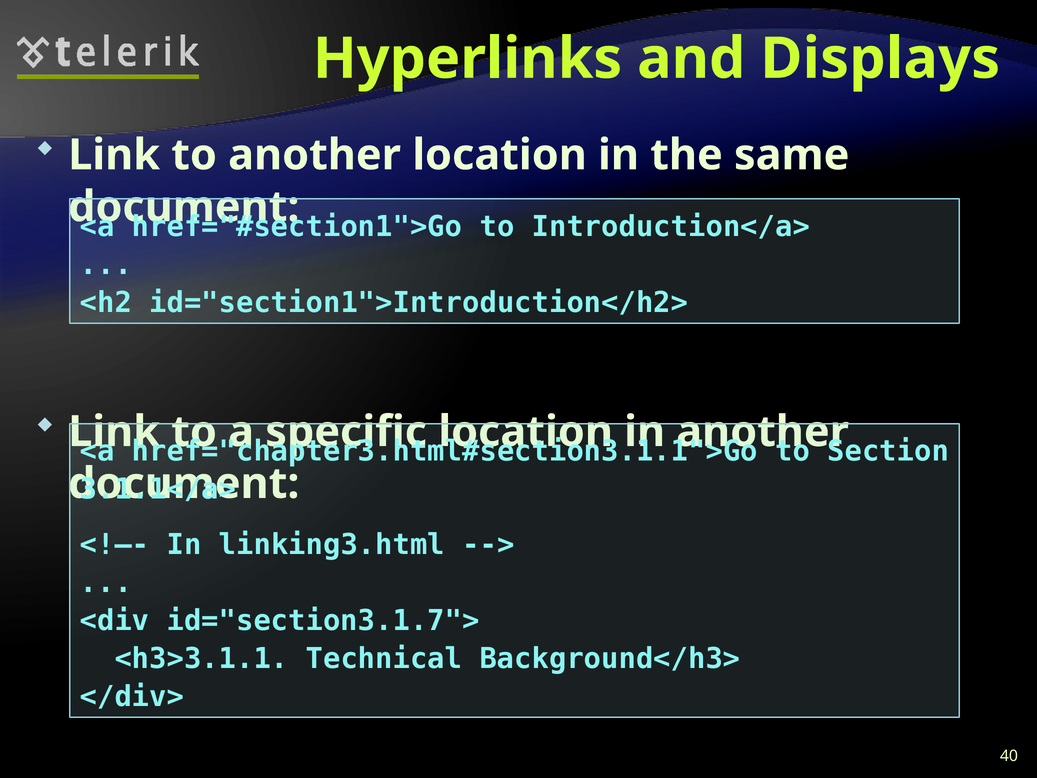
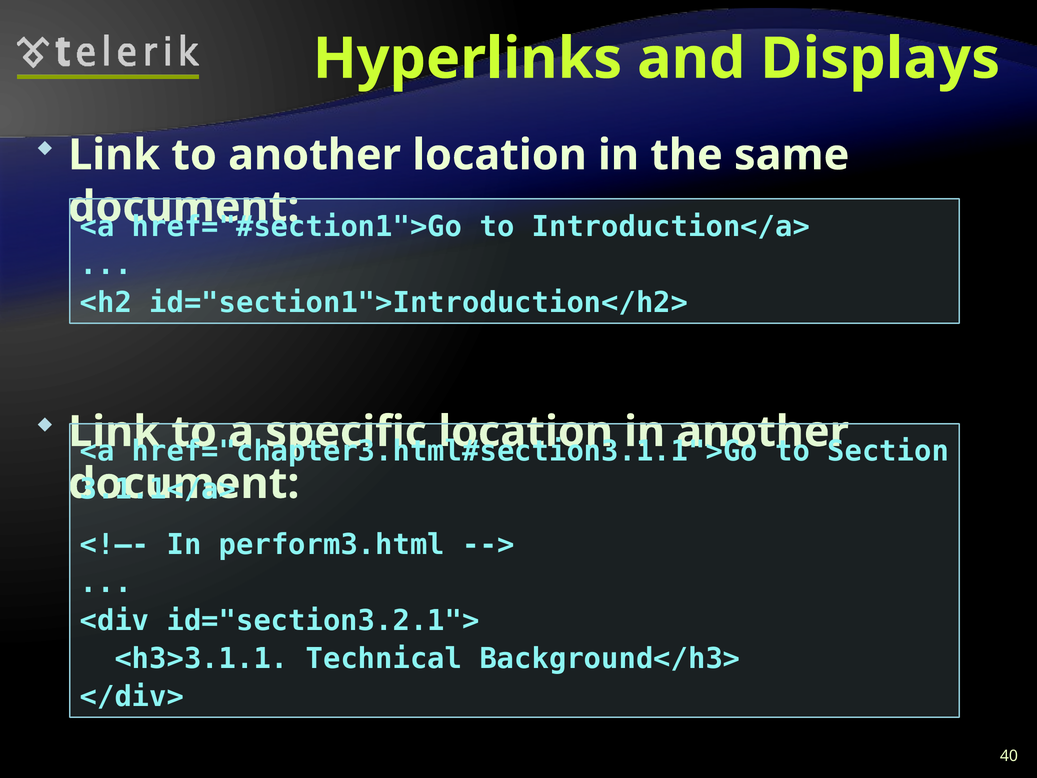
linking3.html: linking3.html -> perform3.html (332, 545)
id="section3.1.7">: id="section3.1.7"> -> id="section3.2.1"> (323, 621)
